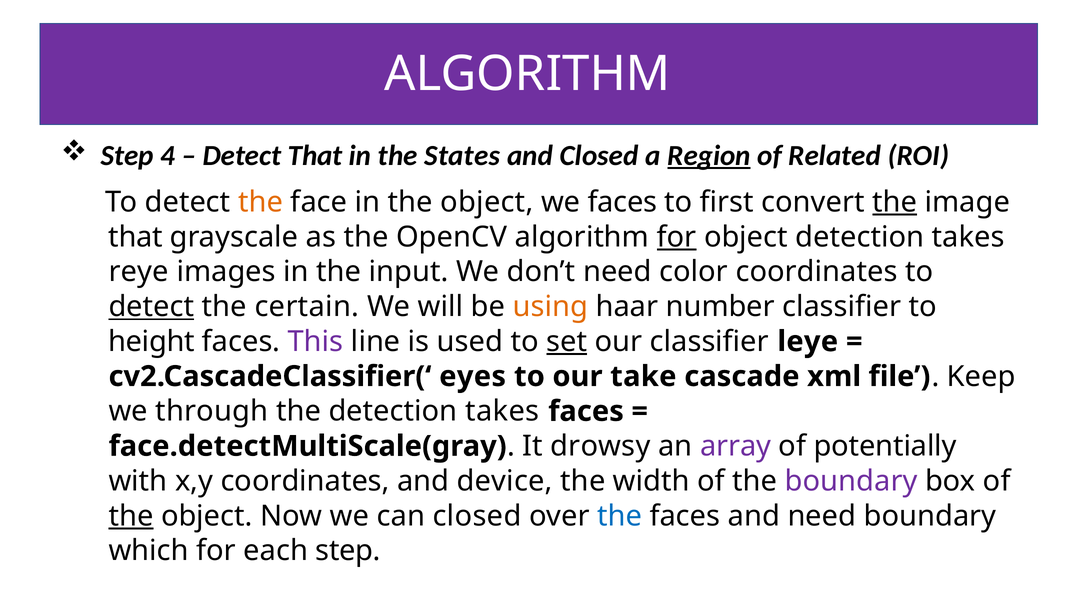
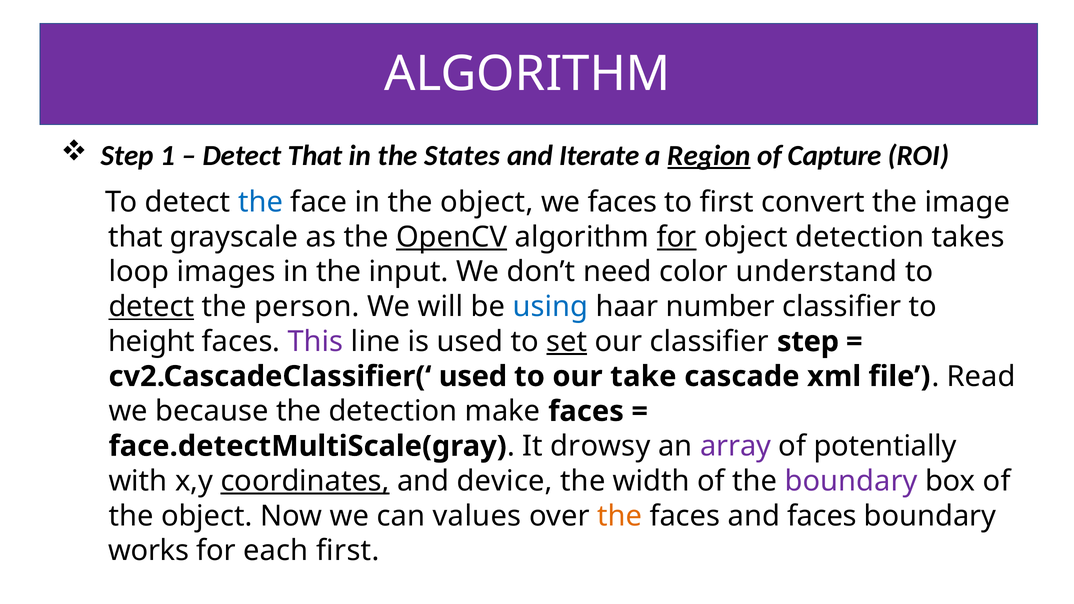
4: 4 -> 1 (168, 156)
and Closed: Closed -> Iterate (599, 156)
Related: Related -> Capture (835, 156)
the colour: orange -> blue (260, 202)
the underline: present -> none (895, 202)
OpenCV underline: none -> present (452, 237)
reye: reye -> loop (139, 272)
color coordinates: coordinates -> understand (816, 272)
certain: certain -> person (307, 307)
using colour: orange -> blue (550, 307)
classifier leye: leye -> step (808, 342)
cv2.CascadeClassifier(‘ eyes: eyes -> used (473, 377)
Keep: Keep -> Read (981, 377)
through: through -> because (212, 411)
the detection takes: takes -> make (503, 411)
coordinates underline: none -> present (305, 481)
the underline: present -> none (131, 516)
can closed: closed -> values (477, 516)
the colour: blue -> orange (620, 516)
and need: need -> faces (822, 516)
which: which -> works (149, 551)
each step: step -> first (348, 551)
